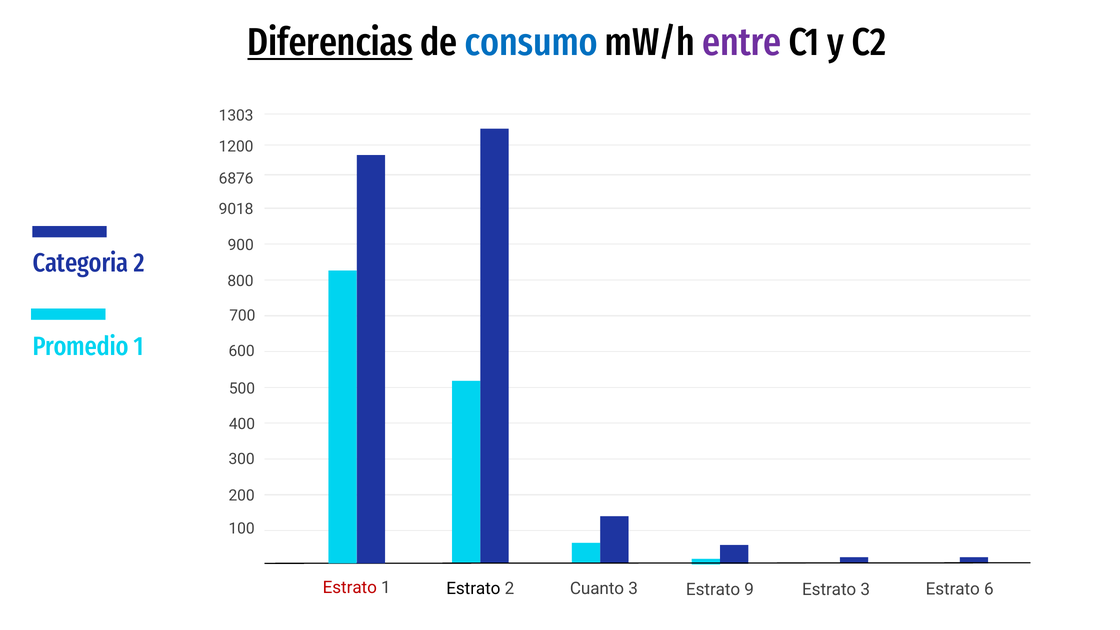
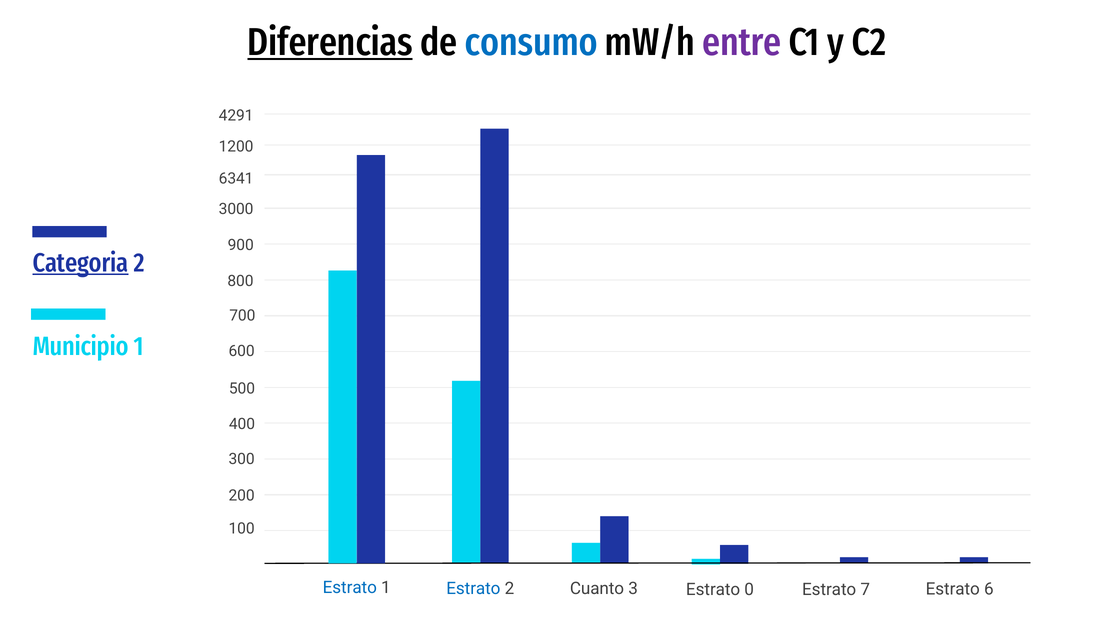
1303: 1303 -> 4291 (236, 116)
6876: 6876 -> 6341 (236, 179)
9018: 9018 -> 3000 (236, 209)
Categoria underline: none -> present (81, 263)
Promedio: Promedio -> Municipio (81, 347)
Estrato colour: red -> blue (350, 587)
Estrato colour: black -> blue (473, 589)
9: 9 -> 0 (749, 590)
Estrato 3: 3 -> 7 (865, 590)
